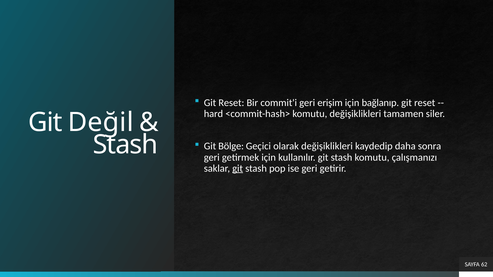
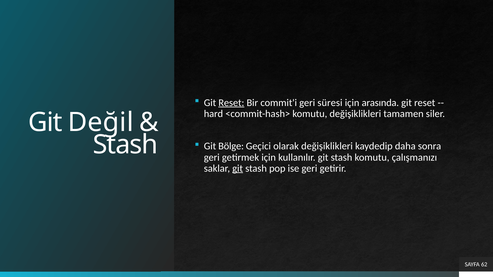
Reset underline: none -> present (231, 103)
erişim: erişim -> süresi (330, 103)
bağlanıp: bağlanıp -> arasında (380, 103)
